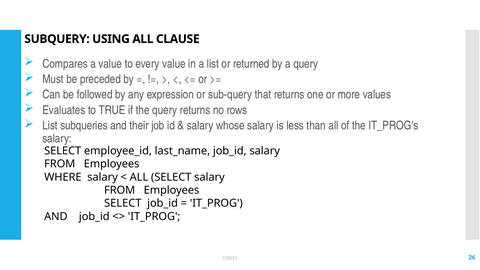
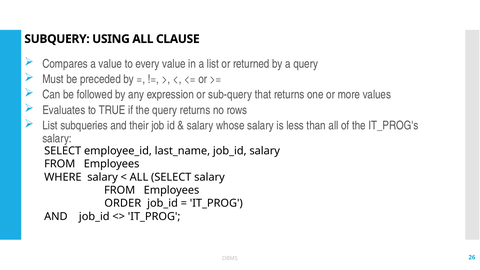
SELECT: SELECT -> ORDER (123, 203)
